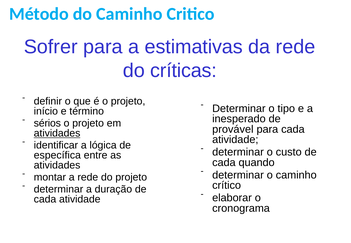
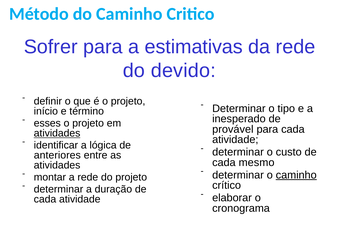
críticas: críticas -> devido (183, 71)
sérios: sérios -> esses (47, 123)
específica: específica -> anteriores (57, 155)
quando: quando -> mesmo (257, 162)
caminho underline: none -> present (296, 175)
